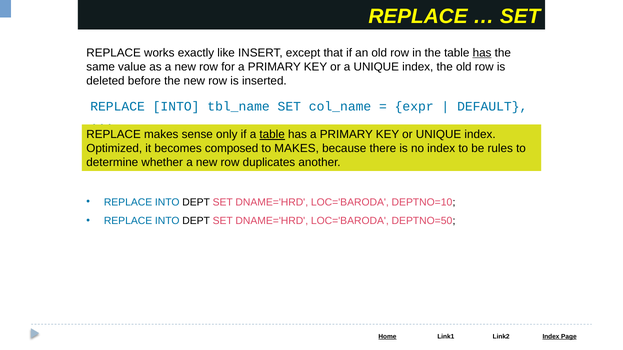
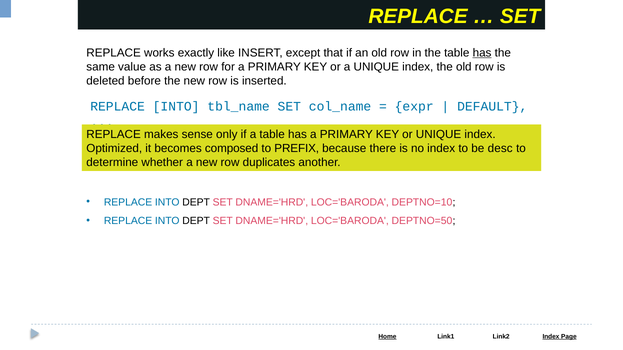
table underline: present -> none (272, 135)
to MAKES: MAKES -> PREFIX (297, 149)
rules: rules -> desc (500, 149)
